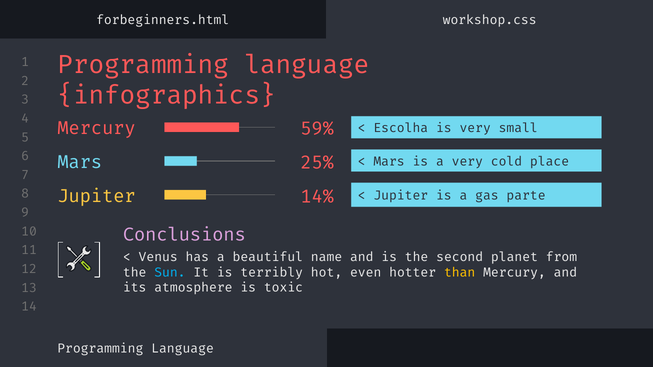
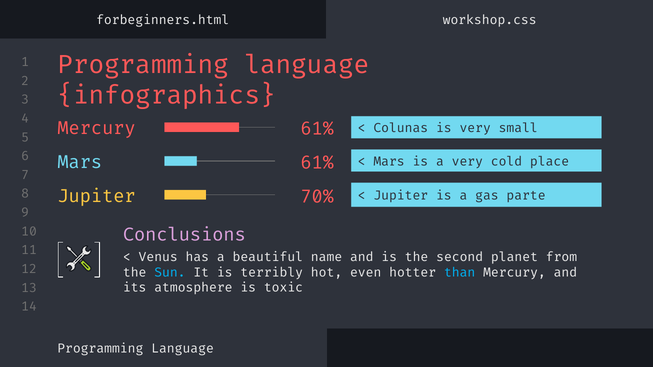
Mercury 59%: 59% -> 61% (317, 129)
Escolha: Escolha -> Colunas (401, 128)
Mars 25%: 25% -> 61% (317, 163)
14%: 14% -> 70% (317, 197)
than colour: yellow -> light blue (460, 273)
